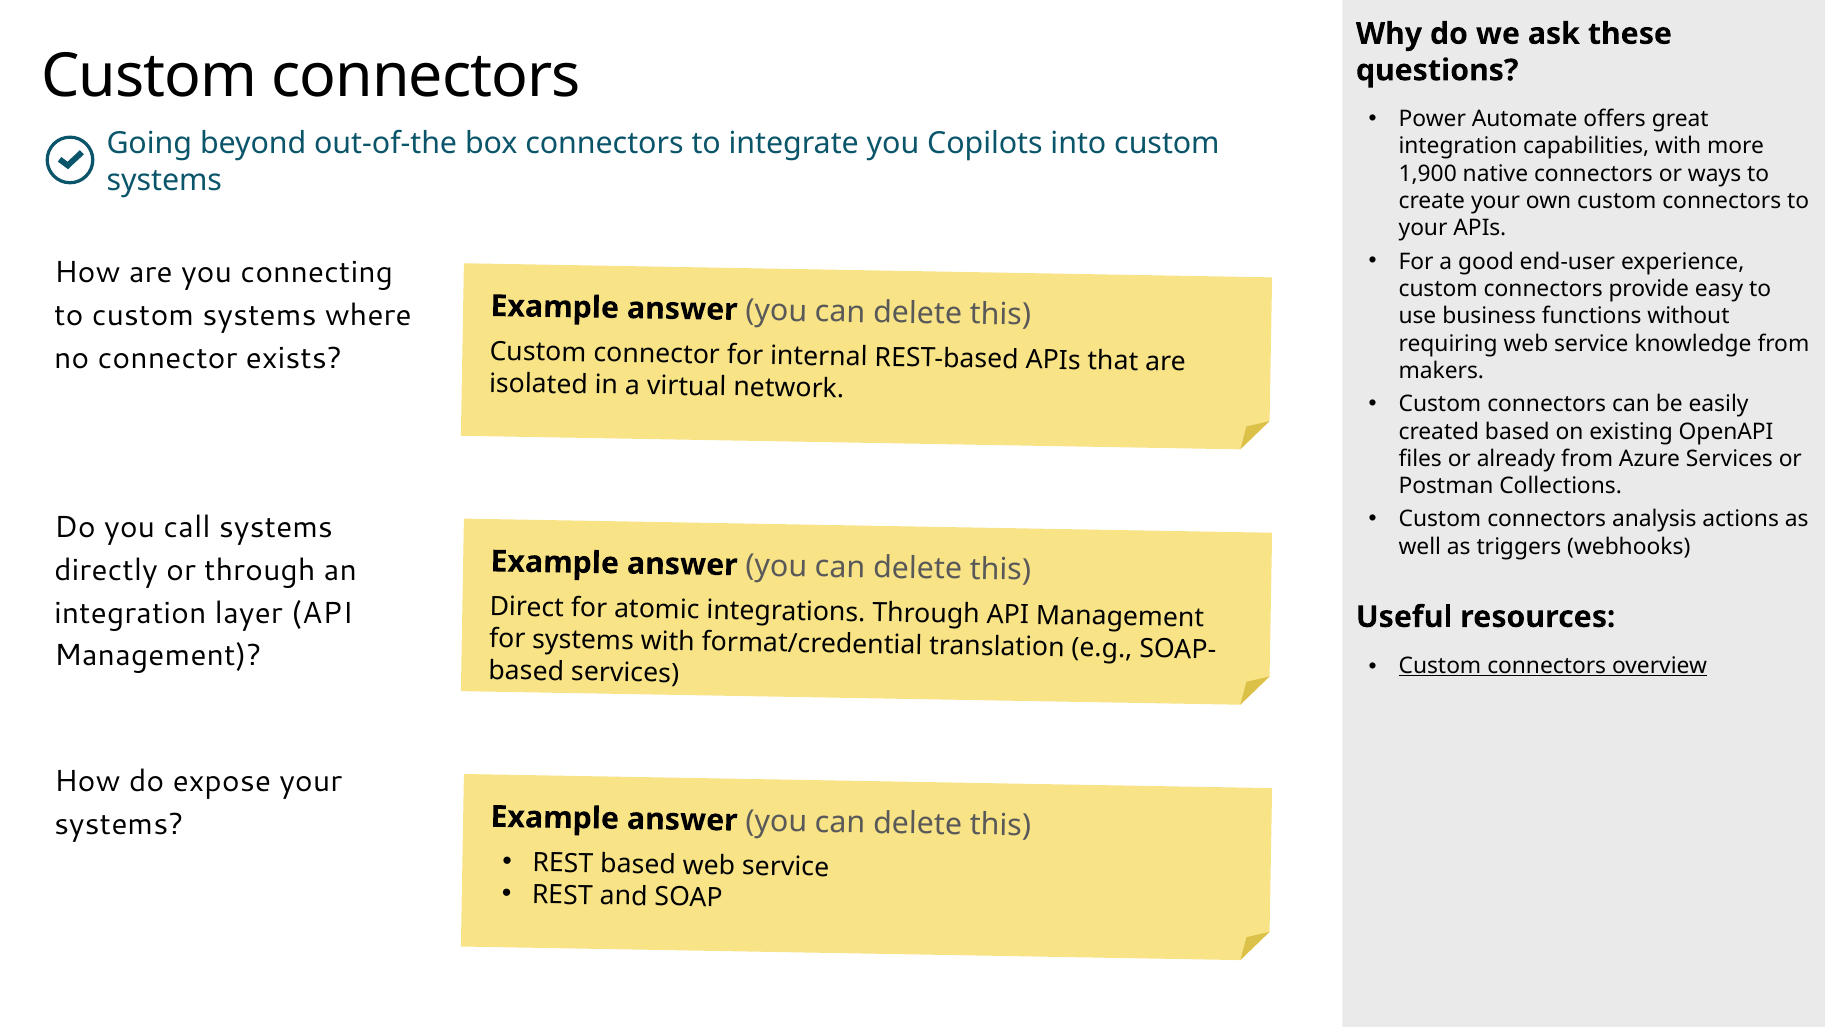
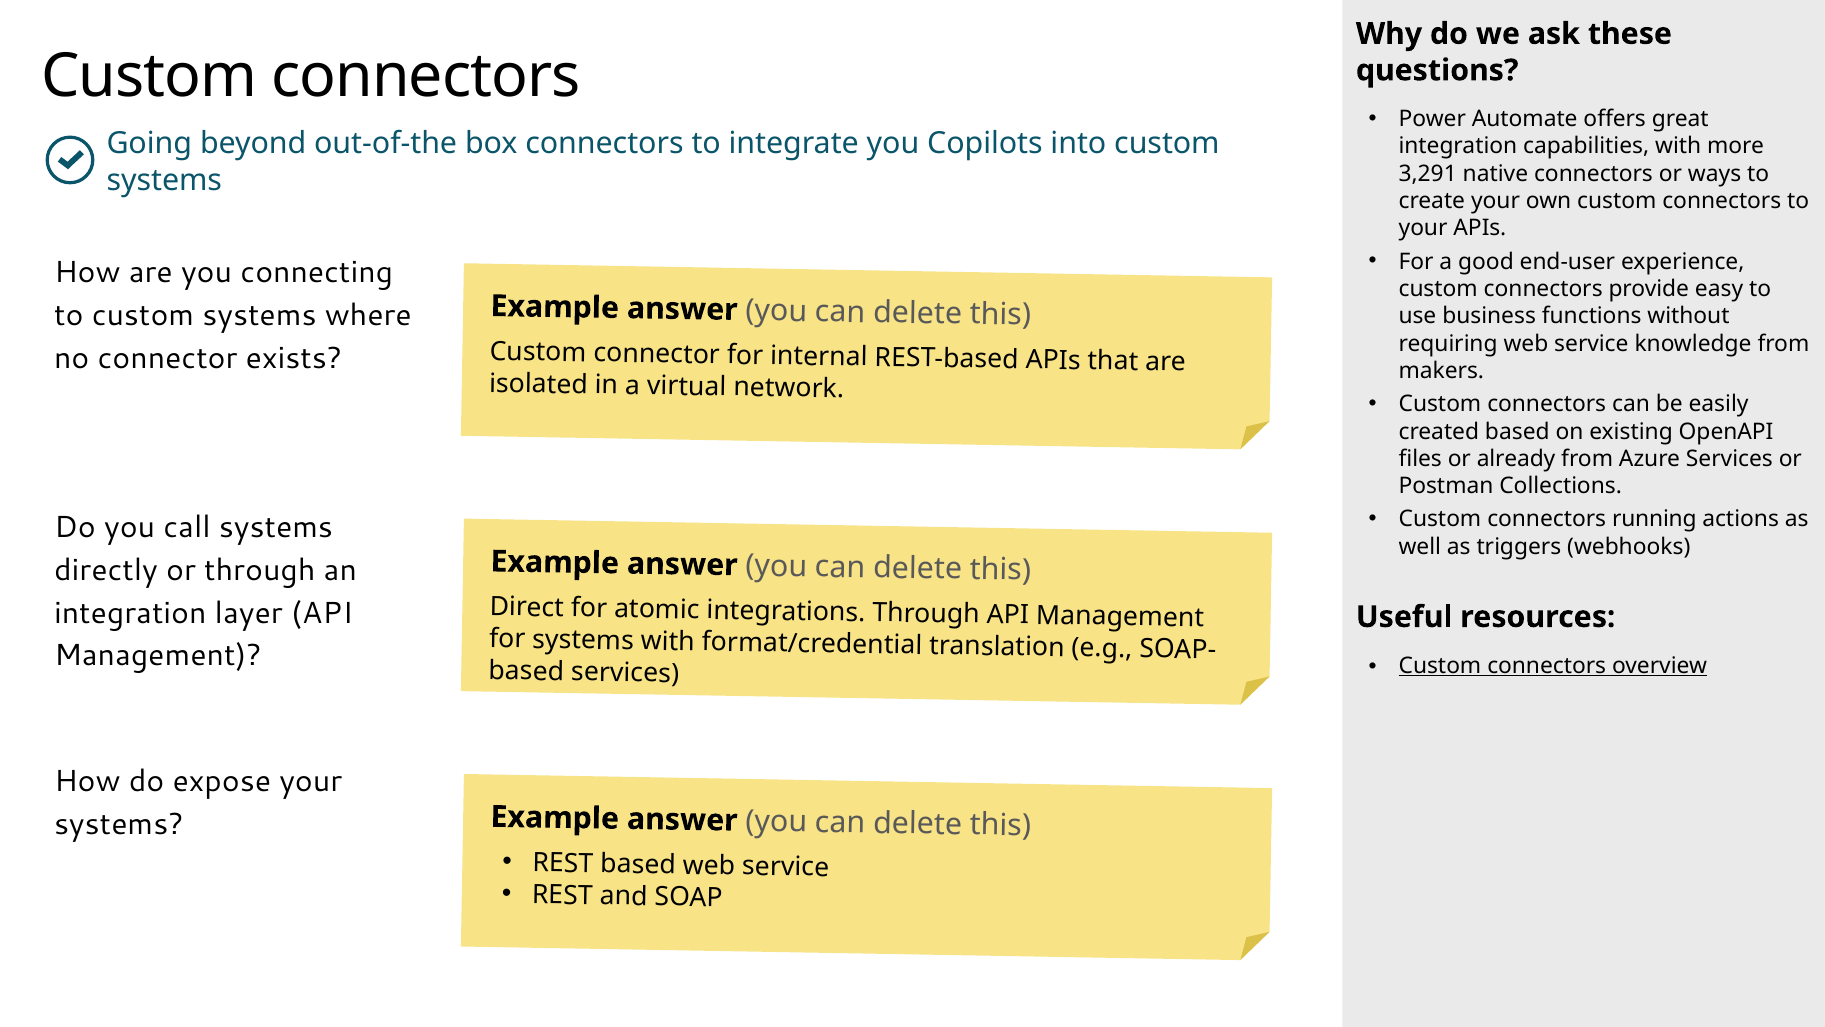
1,900: 1,900 -> 3,291 (1428, 174)
analysis: analysis -> running (1654, 519)
